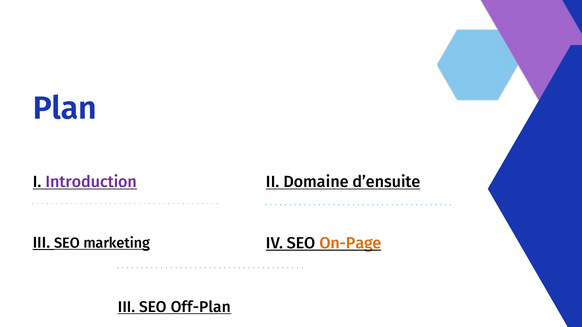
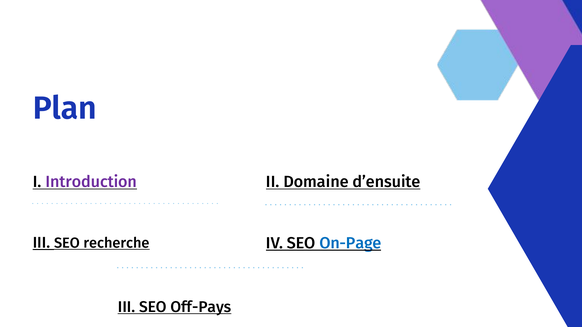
marketing: marketing -> recherche (117, 243)
On-Page colour: orange -> blue (350, 243)
Off-Plan: Off-Plan -> Off-Pays (201, 307)
